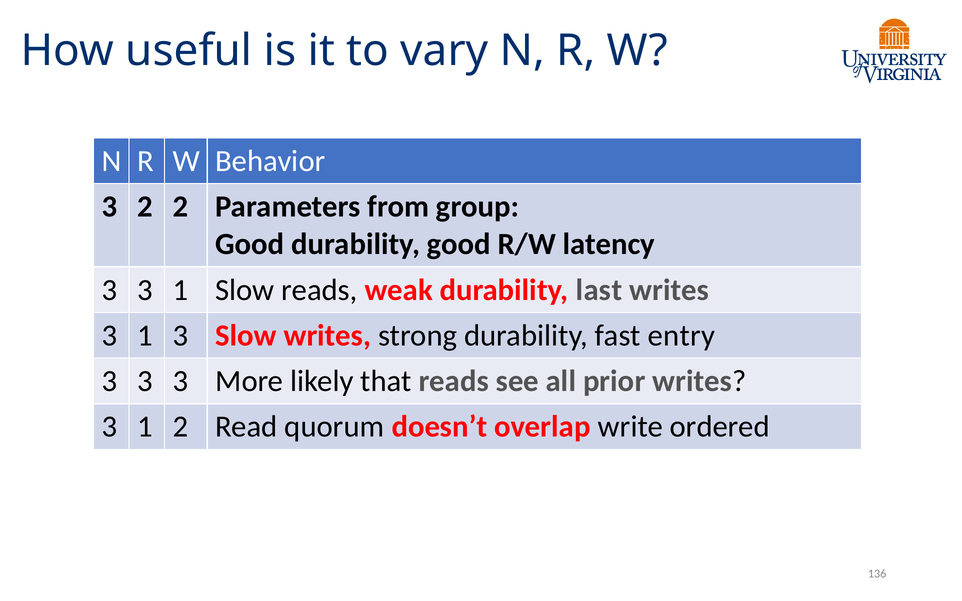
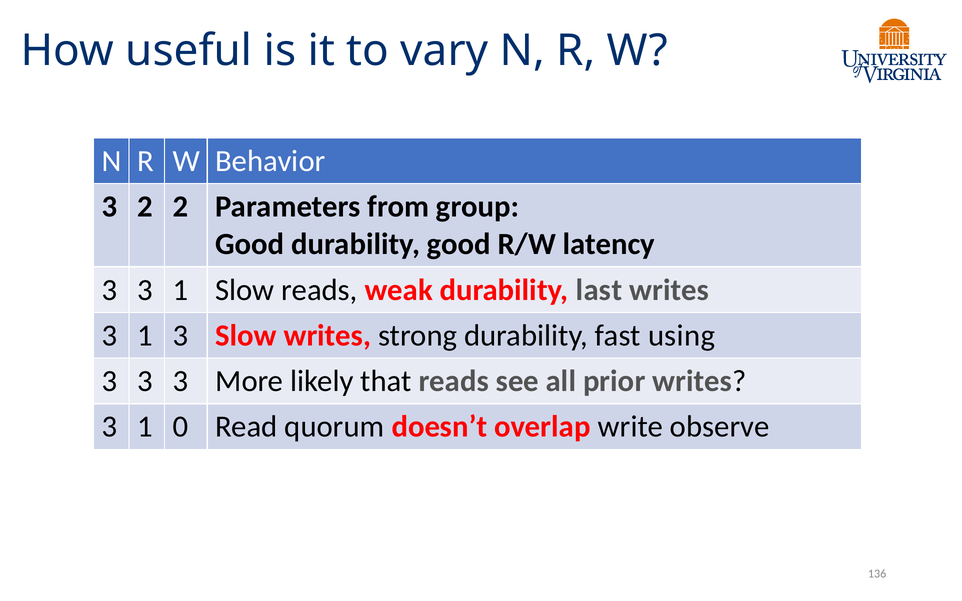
entry: entry -> using (682, 336)
1 2: 2 -> 0 (180, 427)
ordered: ordered -> observe (720, 427)
